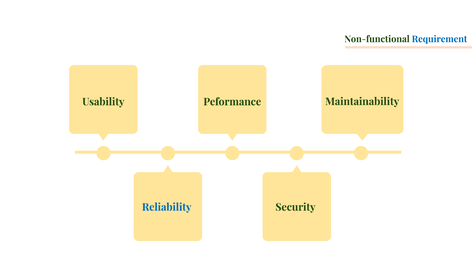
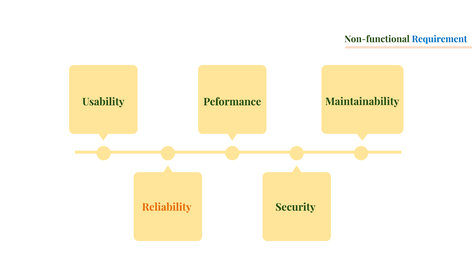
Reliability colour: blue -> orange (167, 207)
